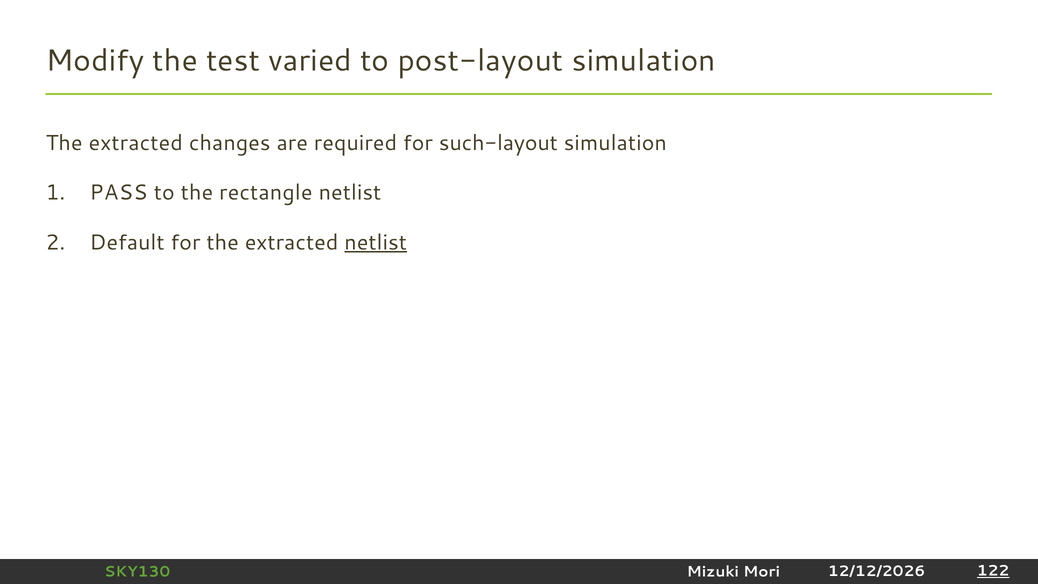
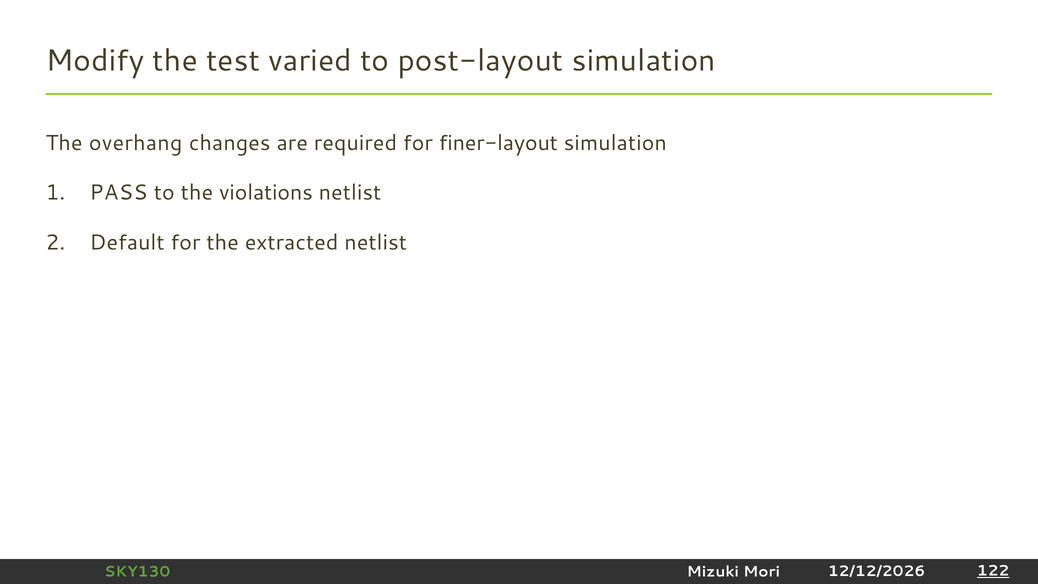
extracted: extracted -> overhang (136, 143)
such-layout: such-layout -> finer-layout (498, 143)
rectangle: rectangle -> violations (266, 193)
netlist underline: present -> none (376, 243)
